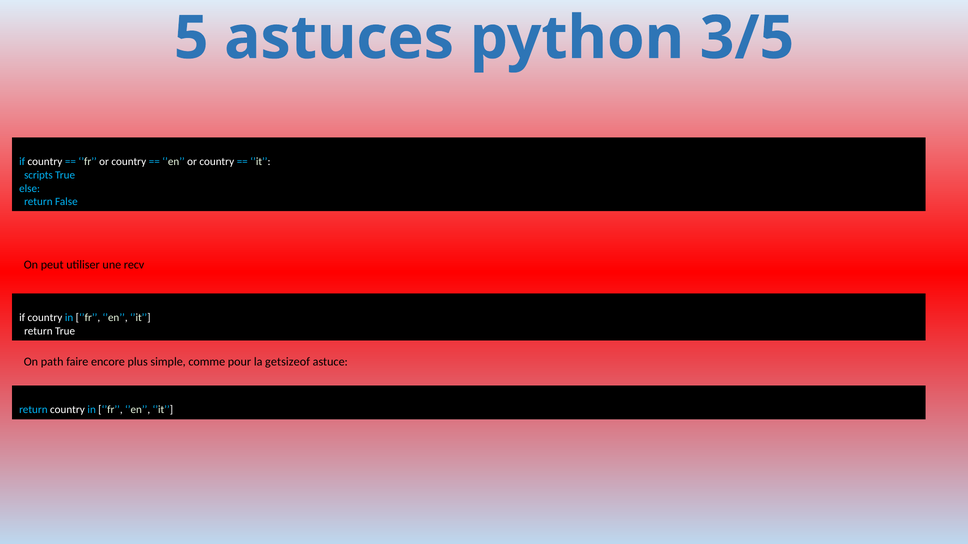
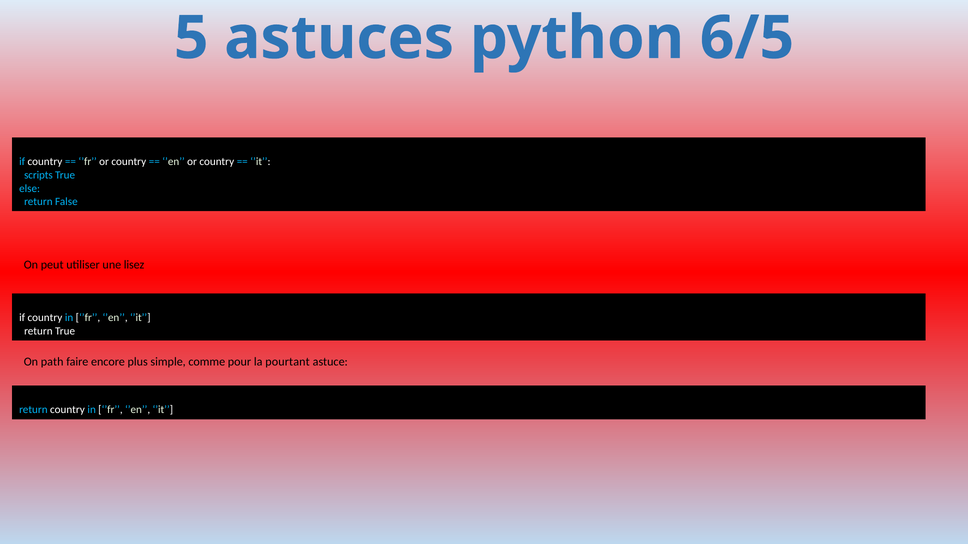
3/5: 3/5 -> 6/5 (747, 38)
recv: recv -> lisez (134, 265)
getsizeof: getsizeof -> pourtant (288, 362)
